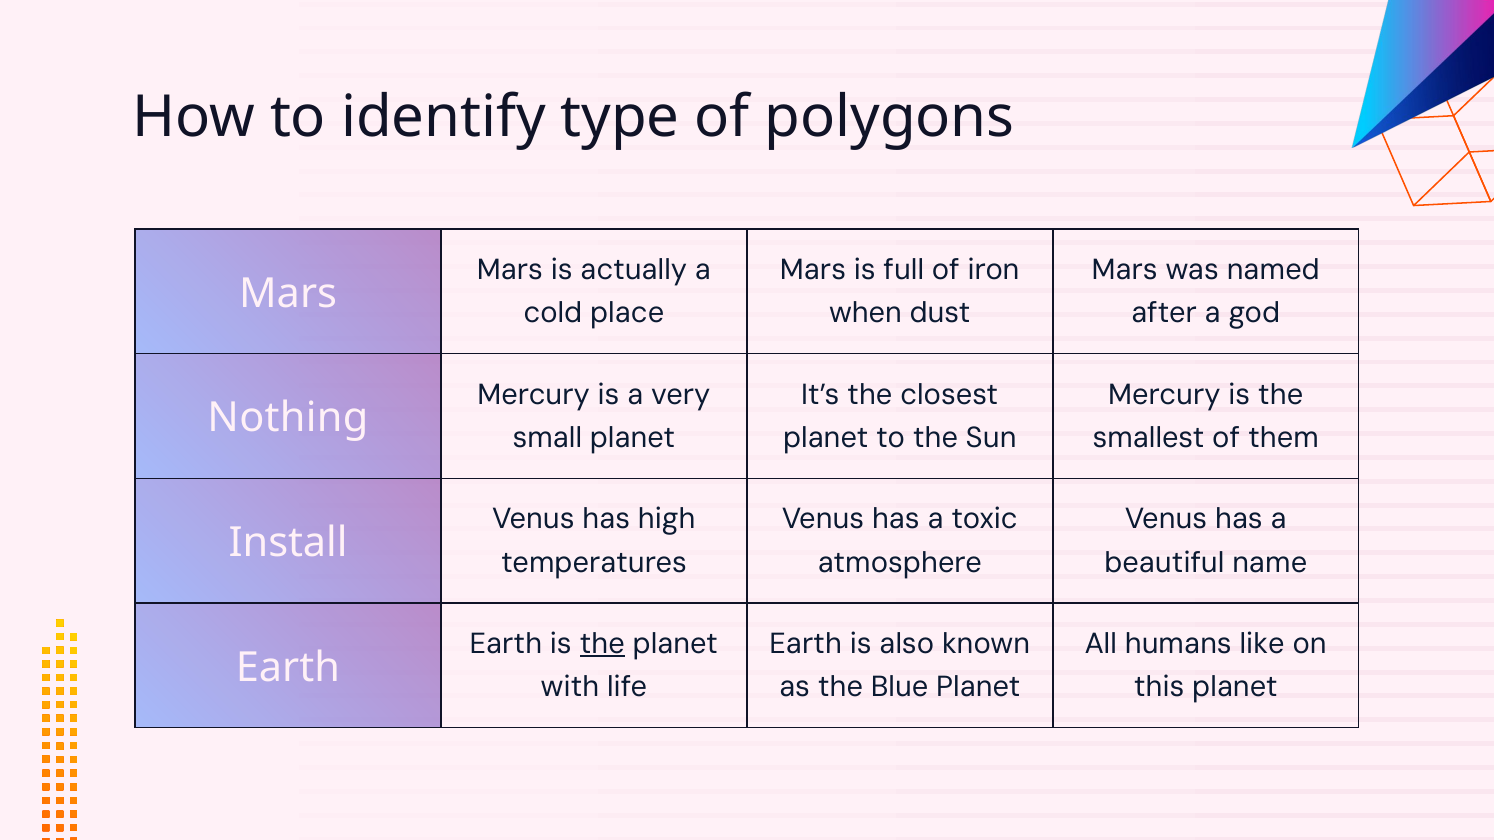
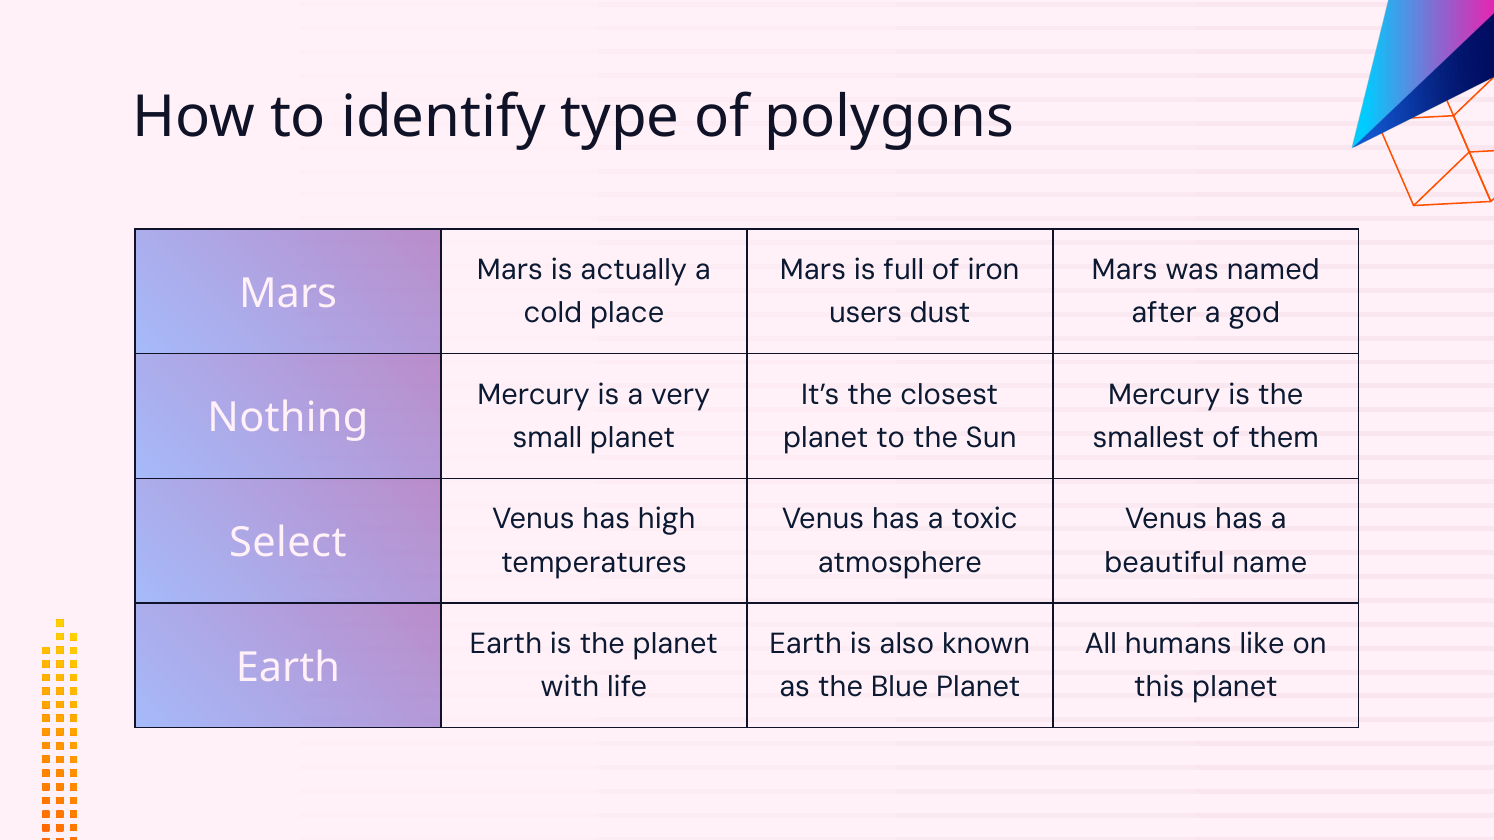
when: when -> users (866, 313)
Install: Install -> Select (288, 543)
the underline: present -> none (602, 644)
